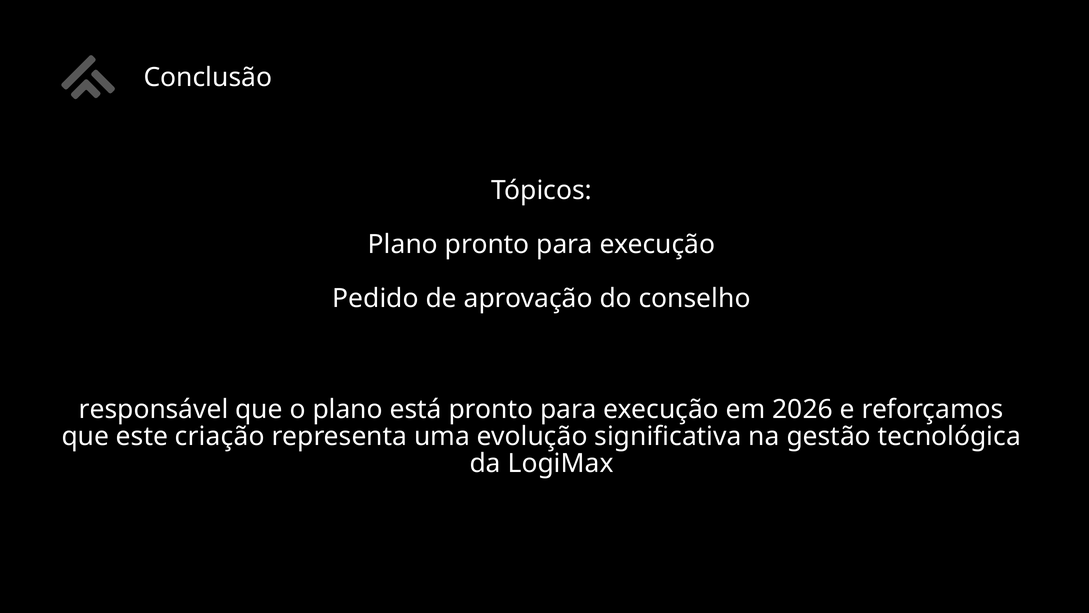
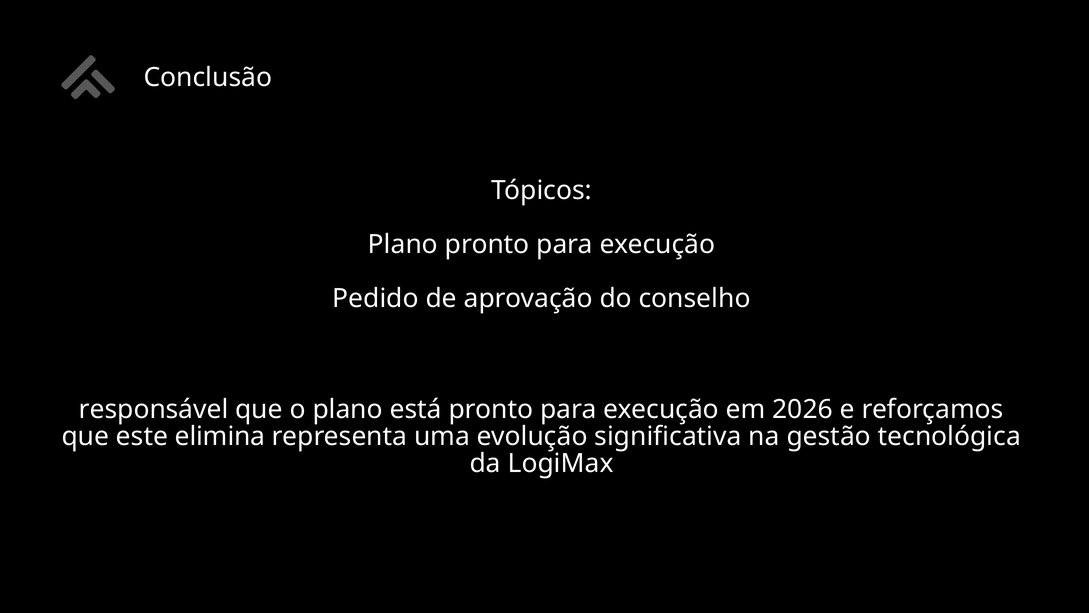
criação: criação -> elimina (220, 436)
